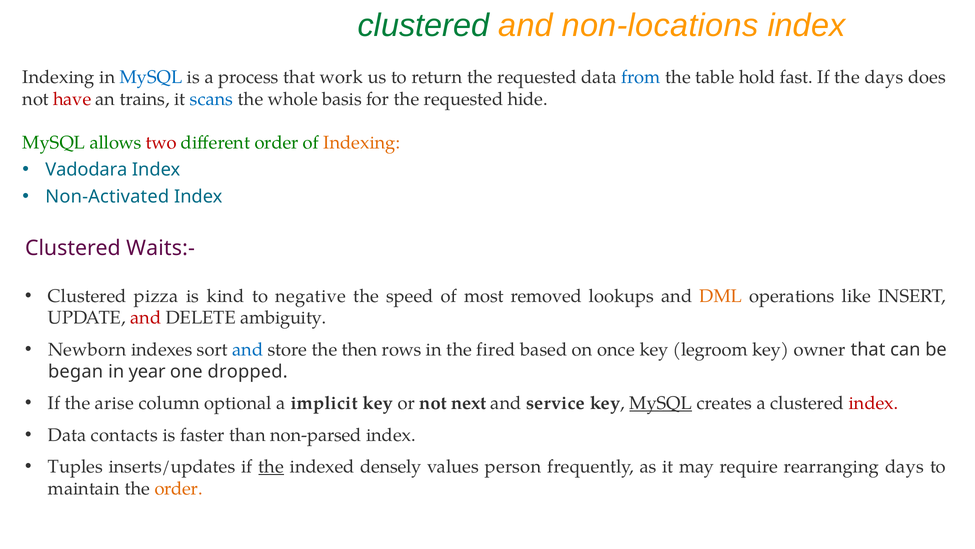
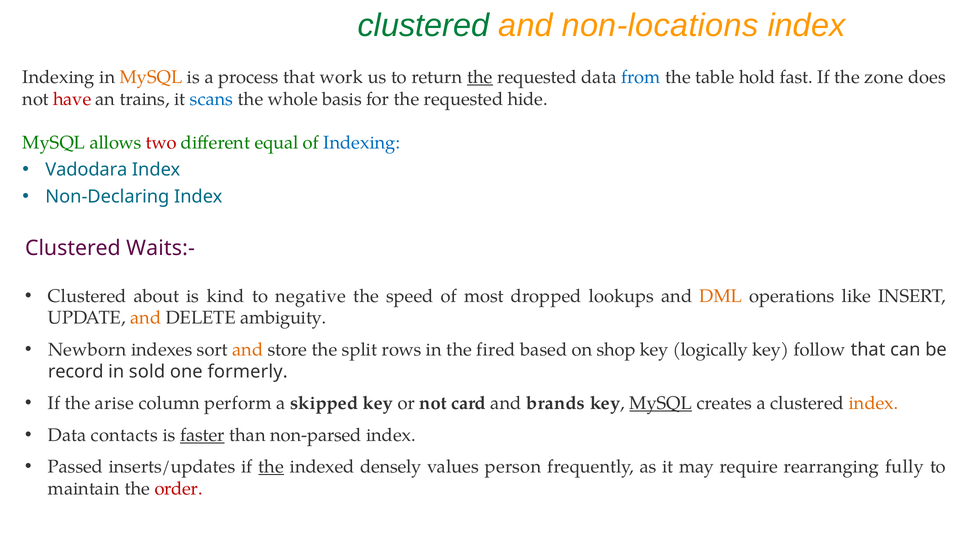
MySQL colour: blue -> orange (151, 77)
the underline: none -> present (480, 77)
the days: days -> zone (884, 77)
different order: order -> equal (277, 143)
Indexing colour: orange -> blue (362, 143)
Non-Activated: Non-Activated -> Non-Declaring (107, 196)
pizza: pizza -> about (156, 296)
removed: removed -> dropped (546, 296)
and colour: red -> orange (146, 318)
and colour: blue -> orange (248, 349)
then: then -> split (360, 349)
once: once -> shop (616, 349)
legroom: legroom -> logically (710, 349)
owner: owner -> follow (820, 349)
began: began -> record (76, 371)
year: year -> sold (147, 371)
dropped: dropped -> formerly (248, 371)
optional: optional -> perform (238, 403)
implicit: implicit -> skipped (324, 403)
next: next -> card (469, 403)
service: service -> brands (556, 403)
index colour: red -> orange (874, 403)
faster underline: none -> present (202, 435)
Tuples: Tuples -> Passed (75, 466)
rearranging days: days -> fully (905, 466)
order colour: orange -> red (179, 488)
